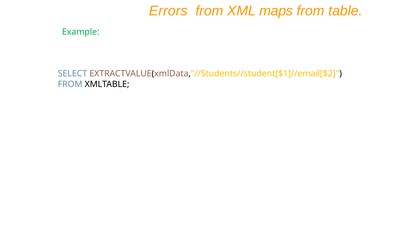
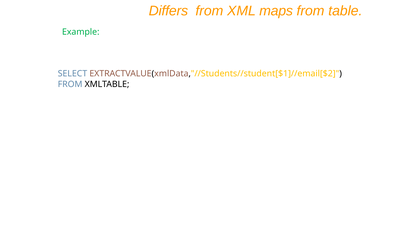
Errors: Errors -> Differs (168, 11)
